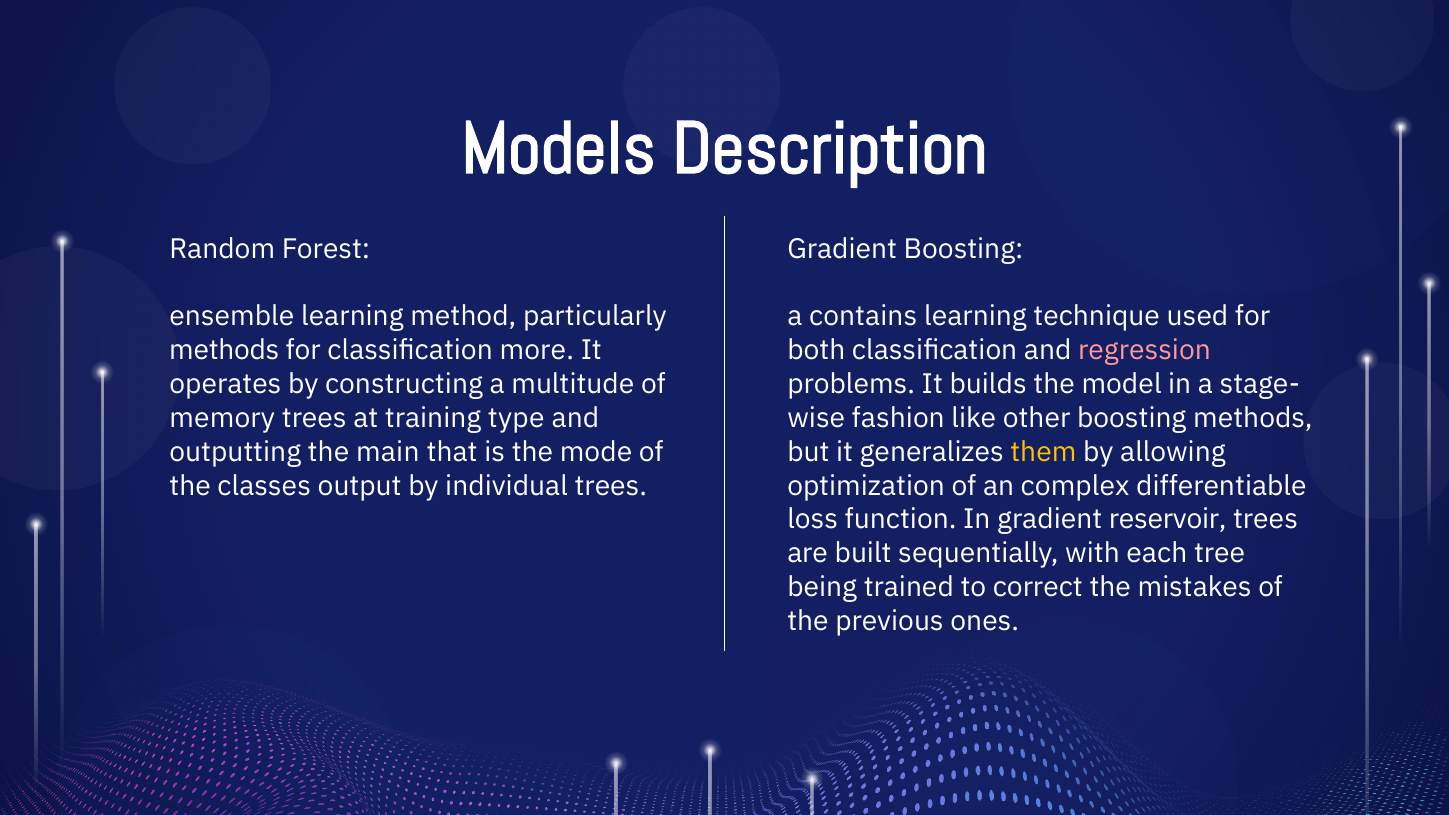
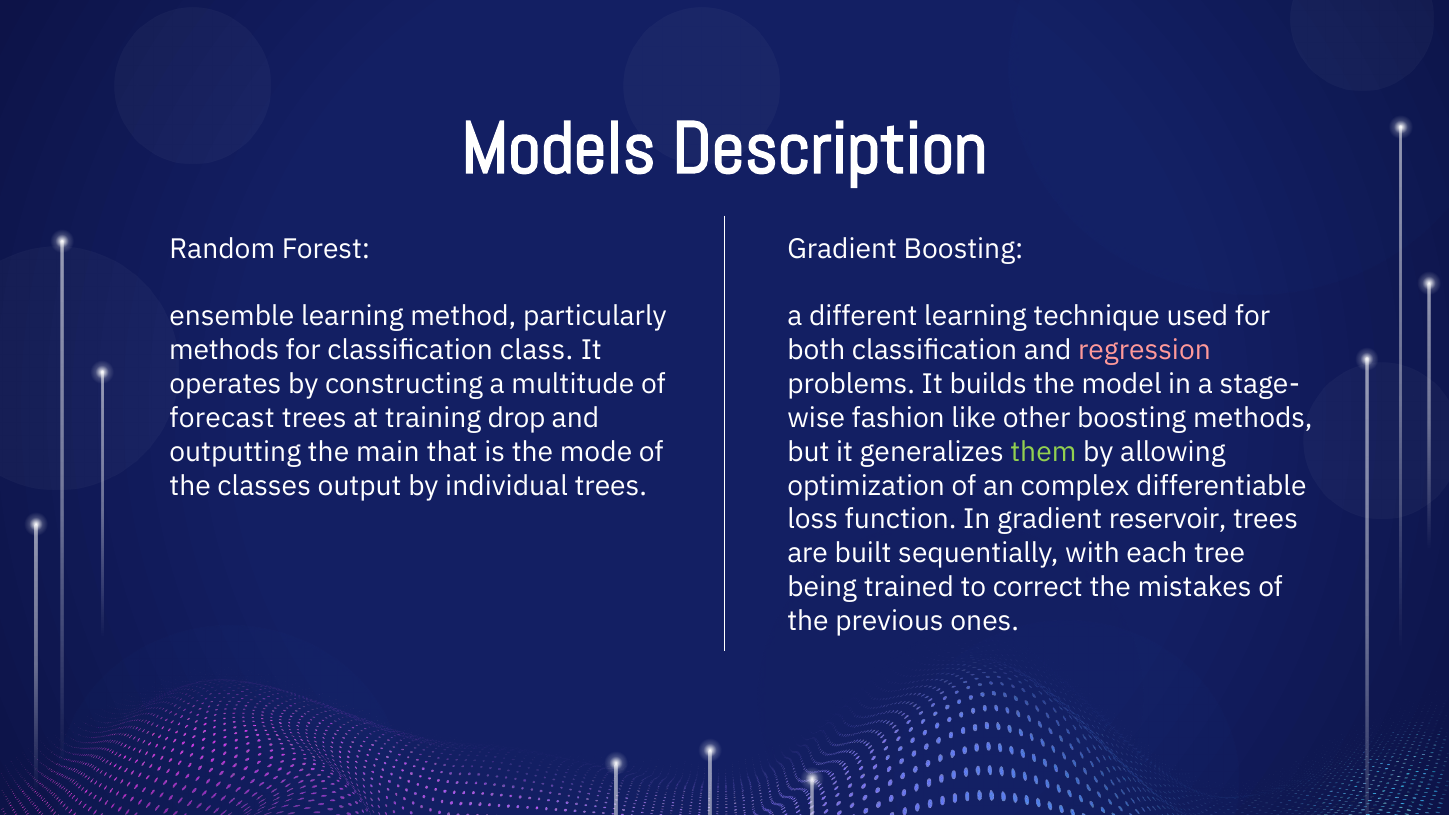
contains: contains -> different (863, 317)
more: more -> class (537, 350)
memory: memory -> forecast (222, 418)
type: type -> drop (517, 418)
them colour: yellow -> light green (1043, 452)
